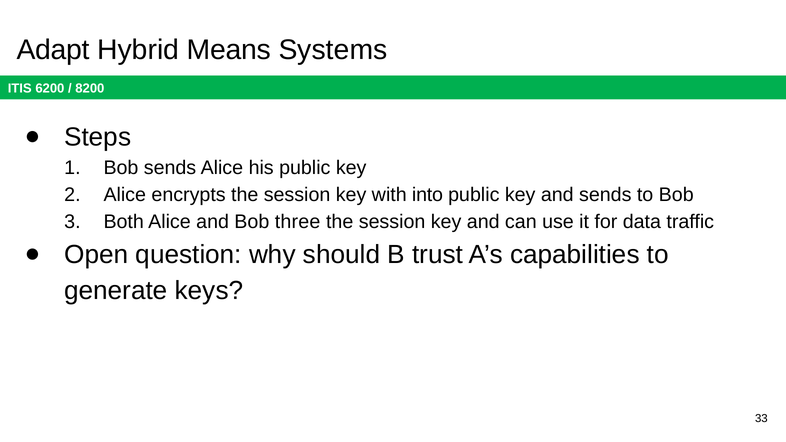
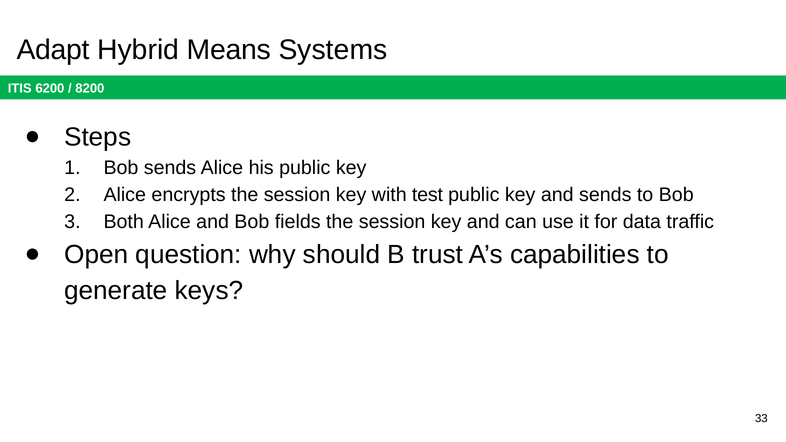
into: into -> test (427, 195)
three: three -> fields (298, 222)
